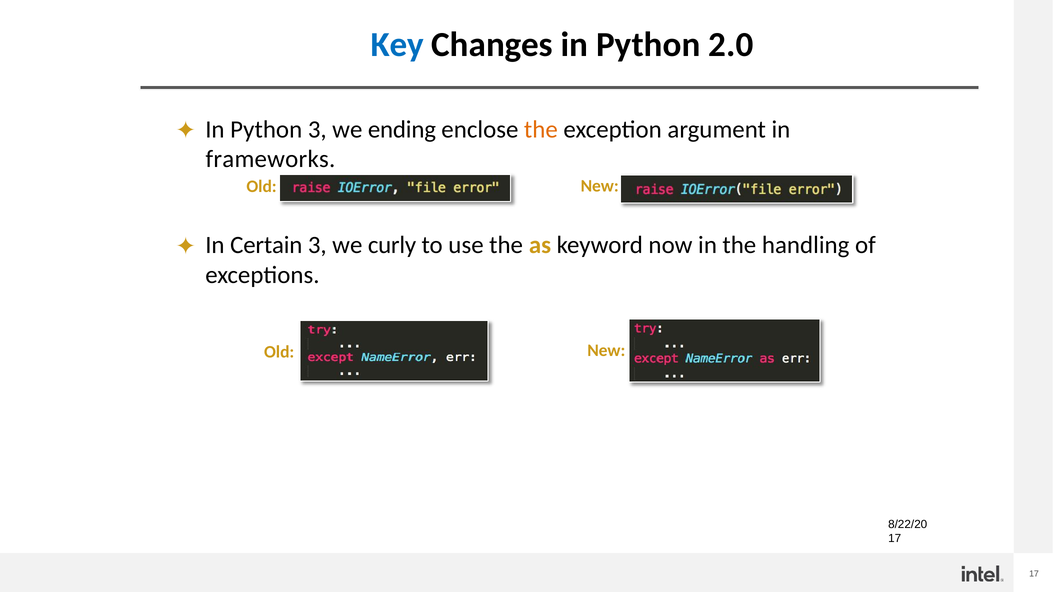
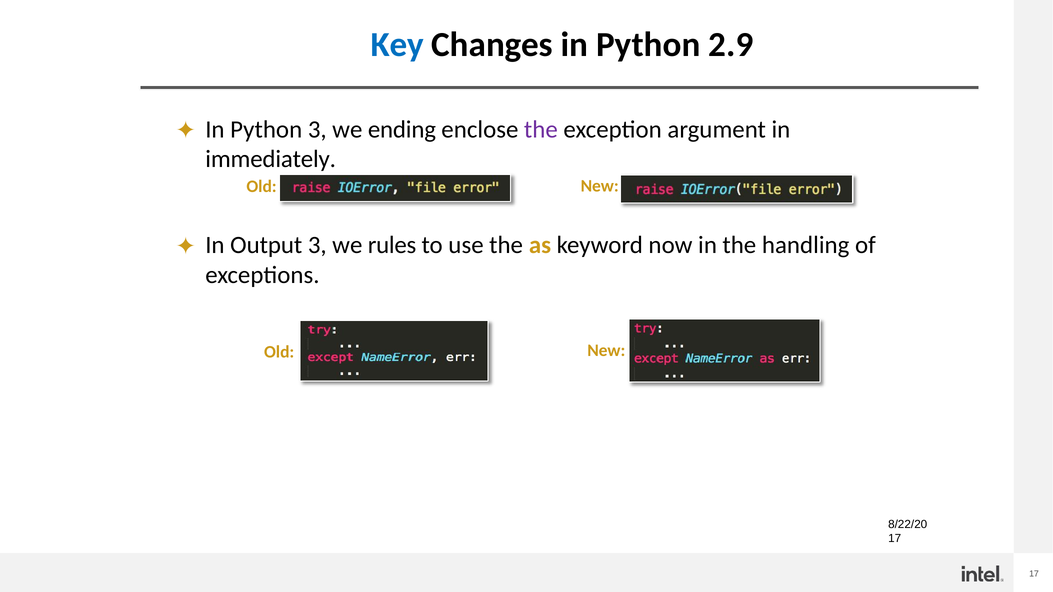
2.0: 2.0 -> 2.9 (731, 45)
the colour: orange -> purple (541, 129)
frameworks: frameworks -> immediately (271, 159)
Certain: Certain -> Output (266, 245)
curly: curly -> rules (392, 245)
